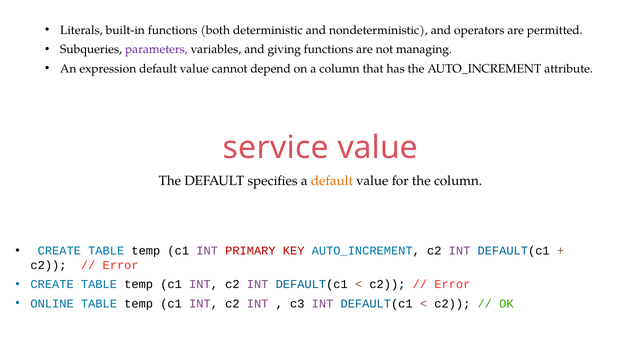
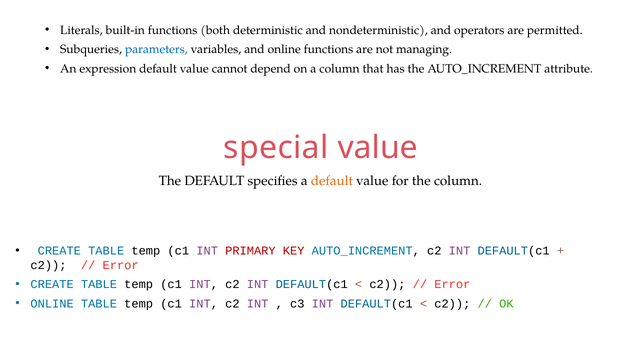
parameters colour: purple -> blue (156, 49)
and giving: giving -> online (284, 49)
service: service -> special (276, 148)
